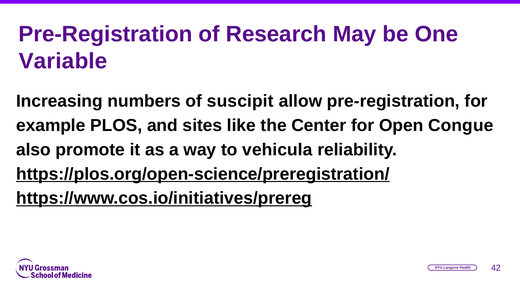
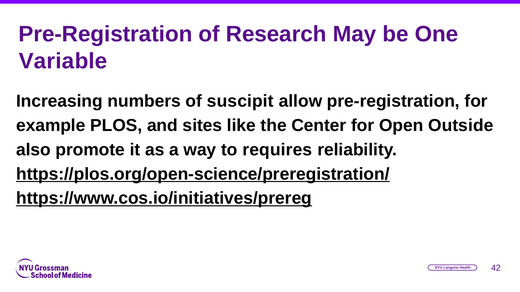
Congue: Congue -> Outside (461, 126)
vehicula: vehicula -> requires (277, 150)
